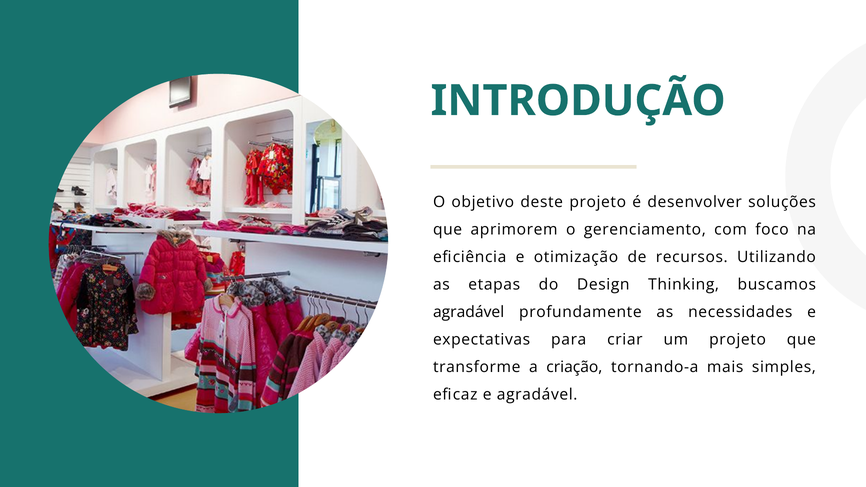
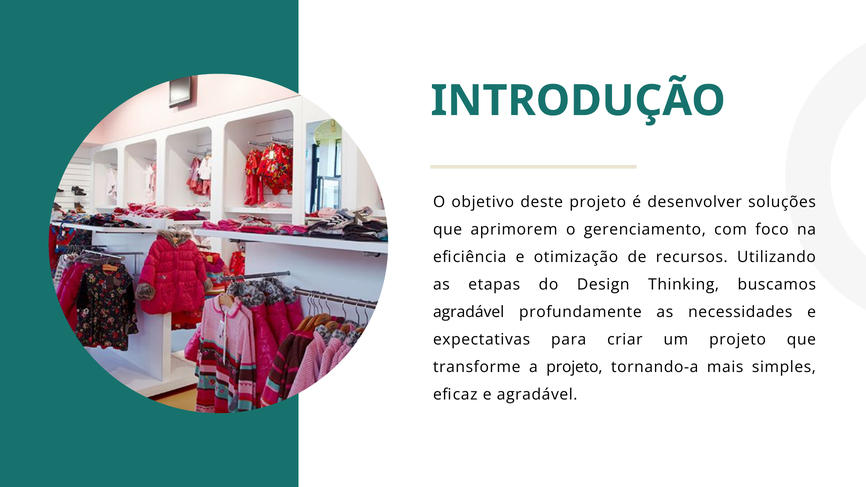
a criação: criação -> projeto (574, 367)
